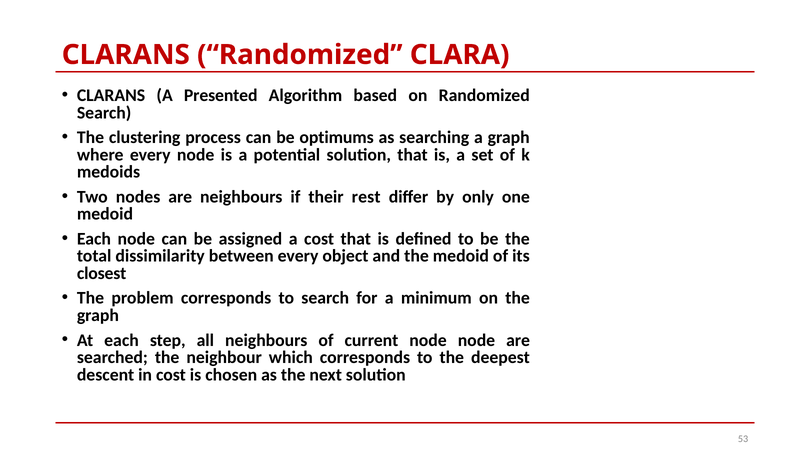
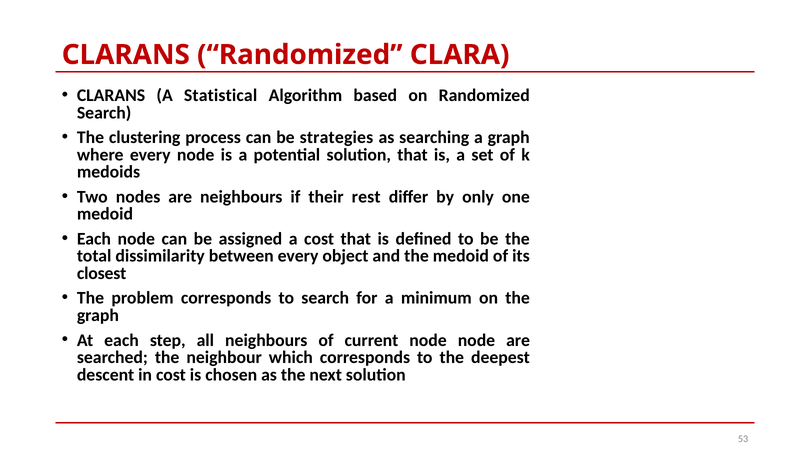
Presented: Presented -> Statistical (221, 95)
optimums: optimums -> strategies (336, 137)
